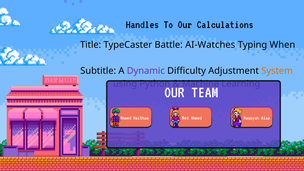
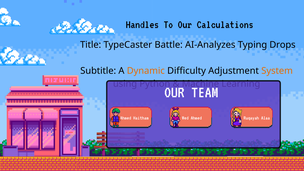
AI-Watches: AI-Watches -> AI-Analyzes (210, 45)
When: When -> Drops (283, 45)
Dynamic colour: purple -> orange (146, 71)
